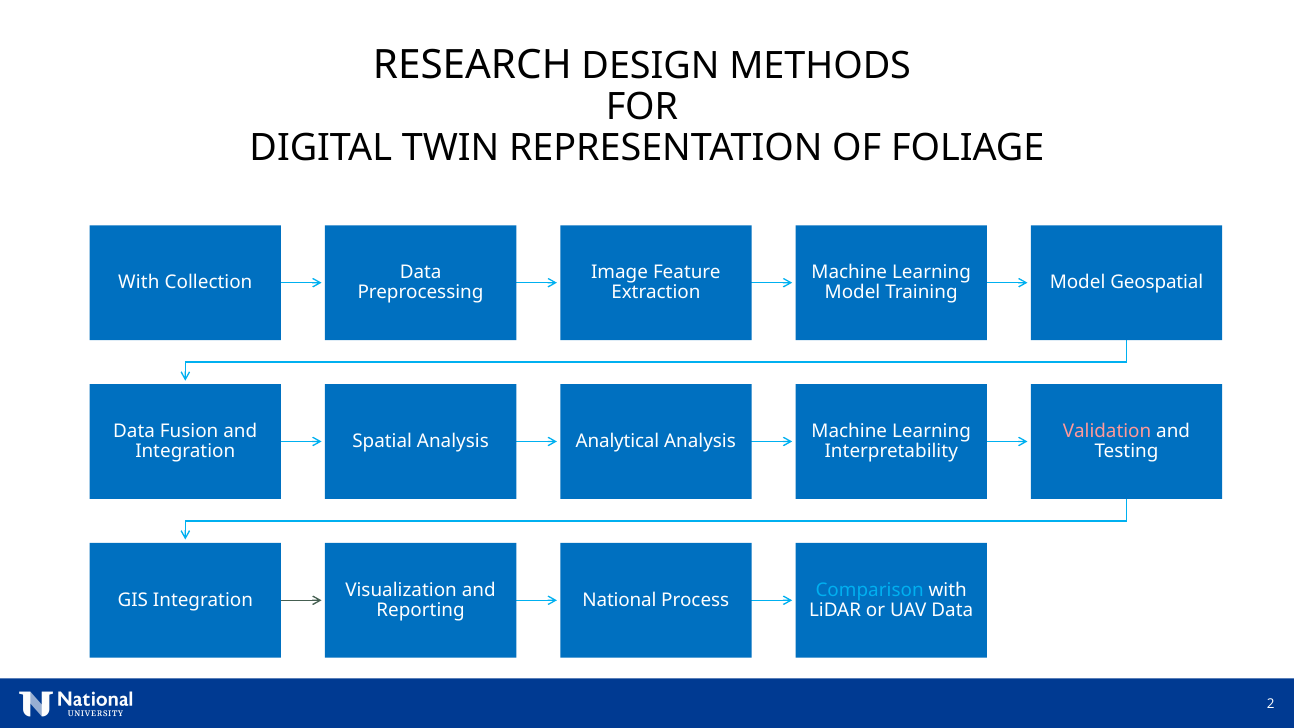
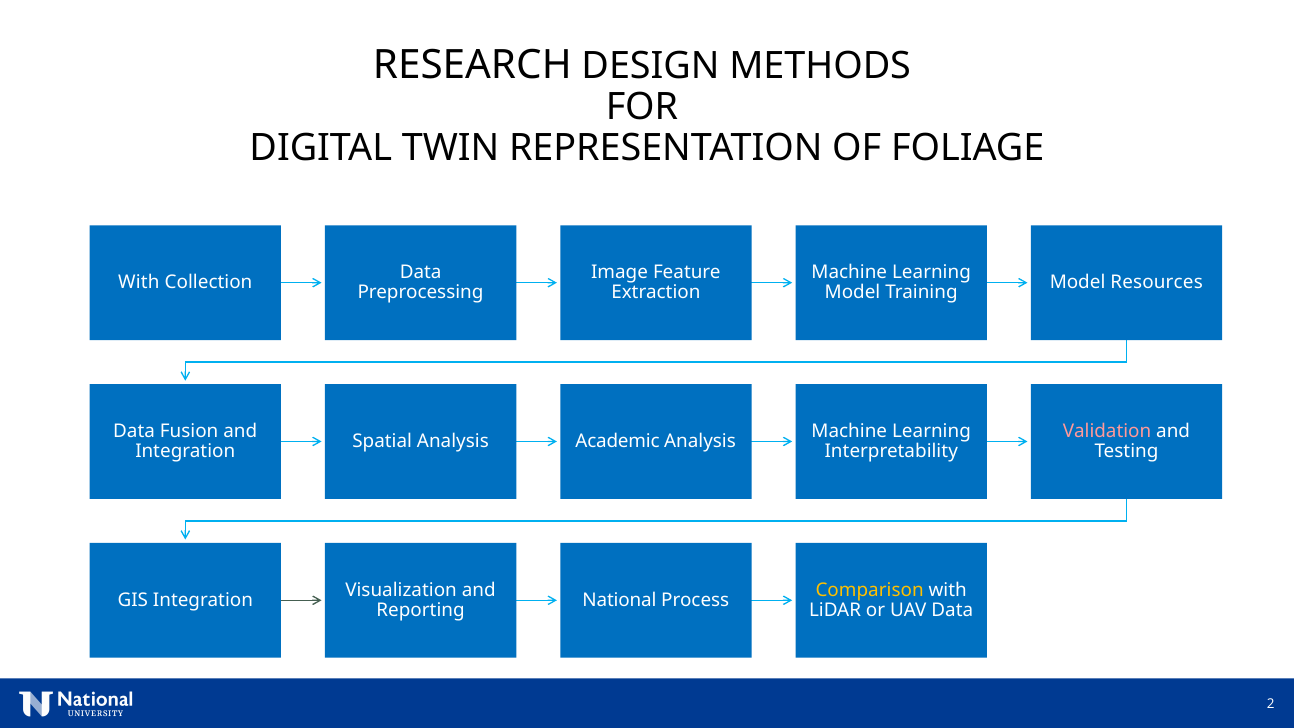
Geospatial: Geospatial -> Resources (1157, 283)
Analytical: Analytical -> Academic (617, 441)
Comparison colour: light blue -> yellow (870, 590)
